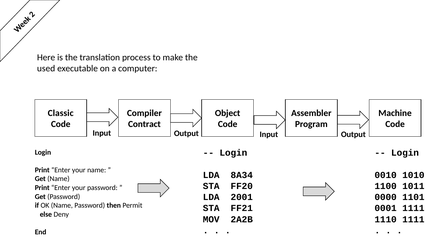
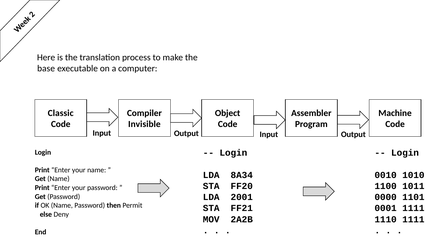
used: used -> base (46, 69)
Contract: Contract -> Invisible (144, 124)
